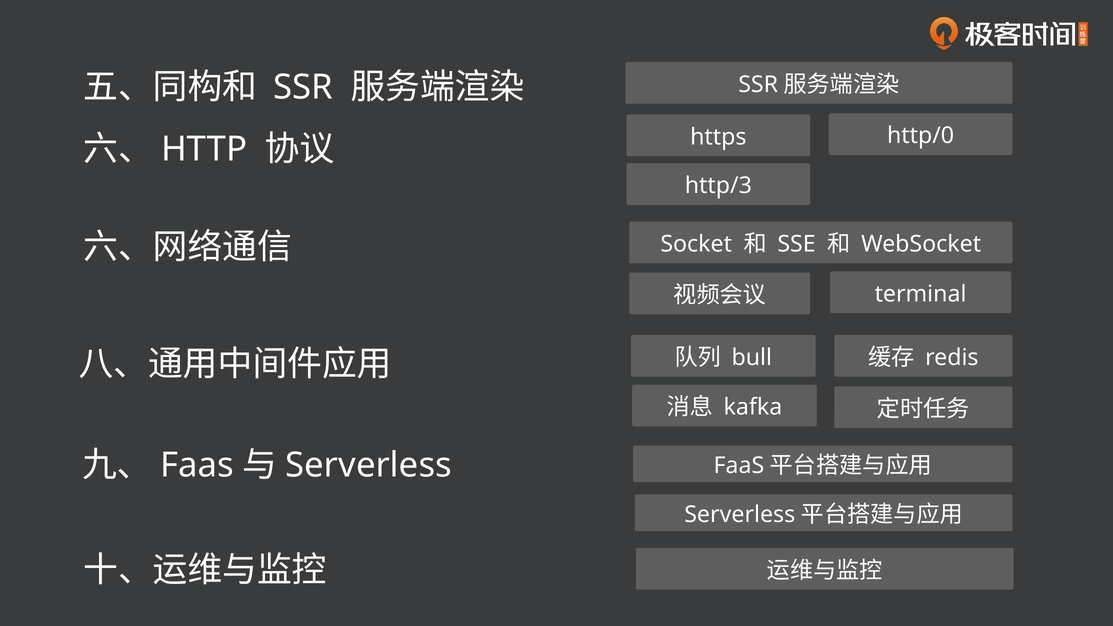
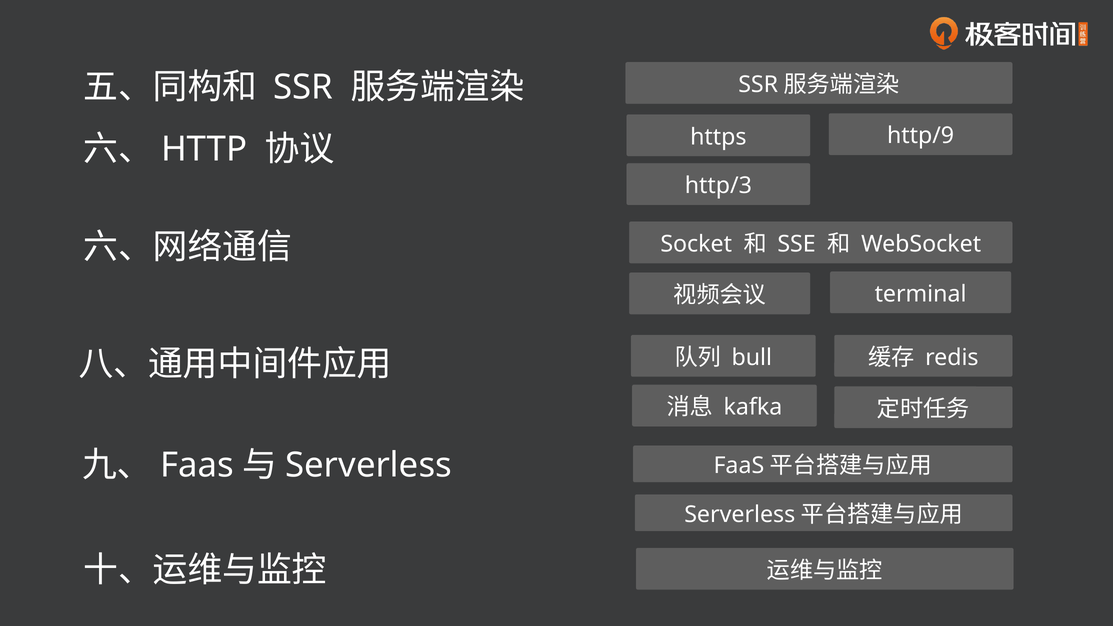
http/0: http/0 -> http/9 (921, 136)
